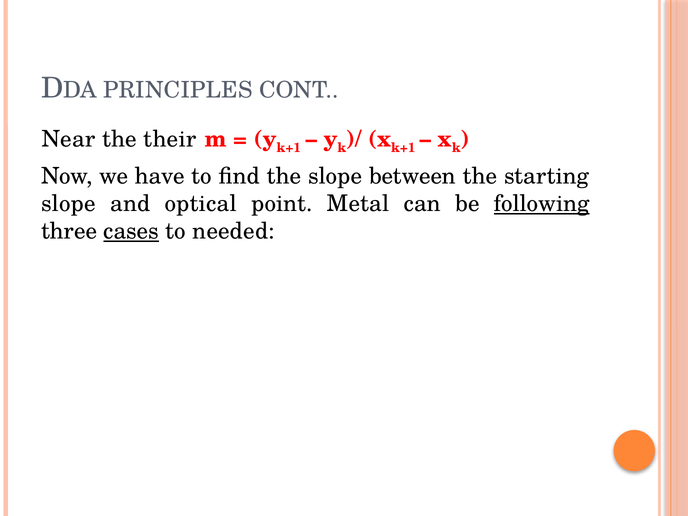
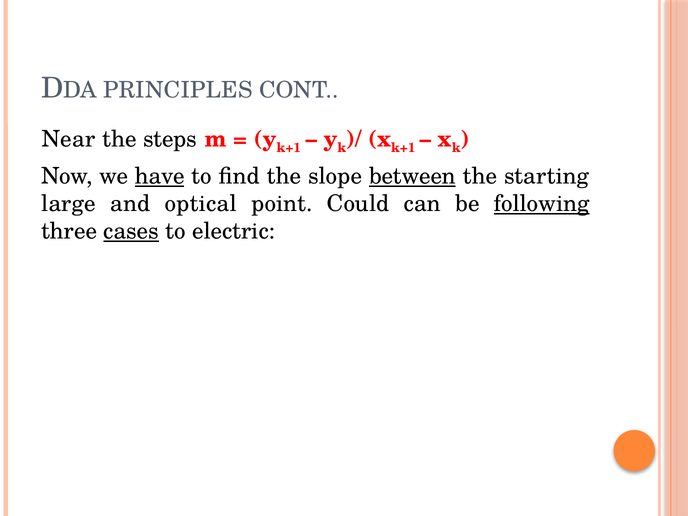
their: their -> steps (170, 139)
have underline: none -> present (160, 176)
between underline: none -> present (412, 176)
slope: slope -> large (68, 204)
Metal: Metal -> Could (358, 204)
needed: needed -> electric (234, 231)
